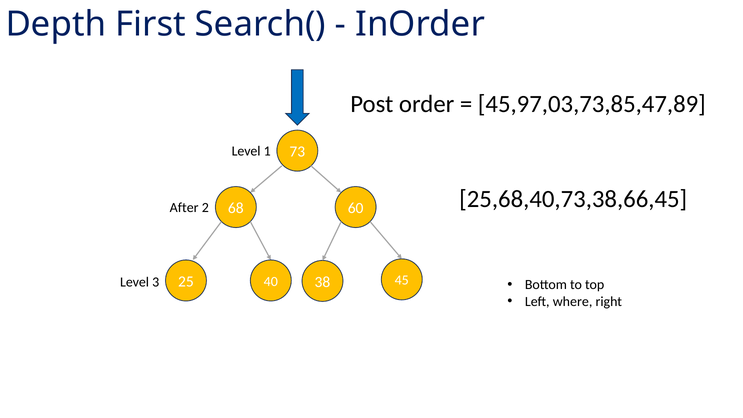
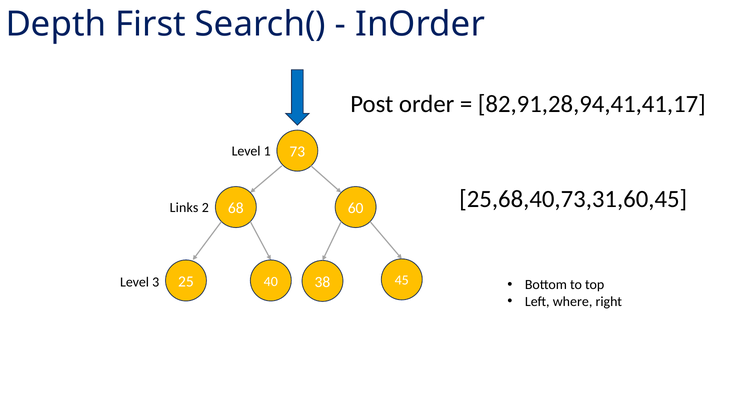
45,97,03,73,85,47,89: 45,97,03,73,85,47,89 -> 82,91,28,94,41,41,17 (592, 104)
25,68,40,73,38,66,45: 25,68,40,73,38,66,45 -> 25,68,40,73,31,60,45 (573, 199)
After: After -> Links (184, 208)
